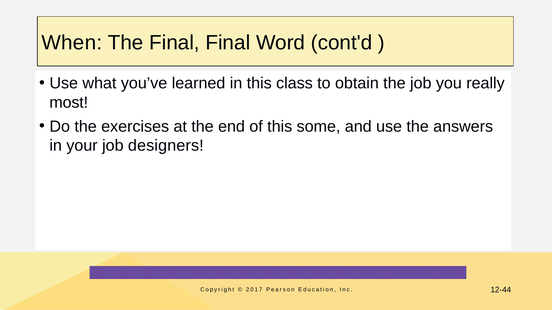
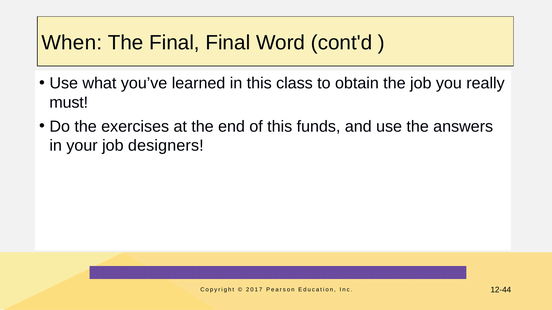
most: most -> must (69, 103)
some: some -> funds (319, 127)
